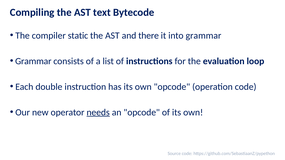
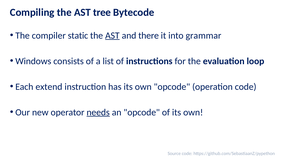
text: text -> tree (102, 12)
AST underline: none -> present (112, 36)
Grammar: Grammar -> Windows (33, 61)
double: double -> extend (49, 87)
